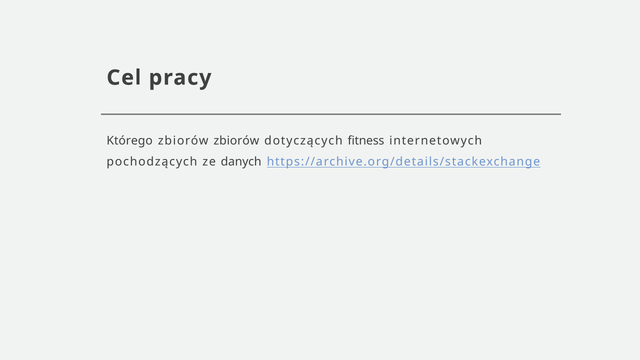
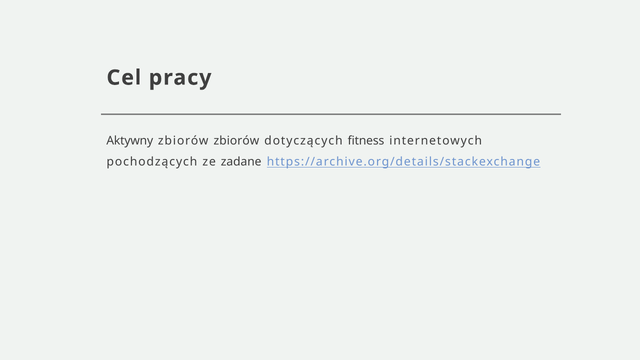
Którego: Którego -> Aktywny (130, 141)
danych: danych -> zadane (241, 162)
